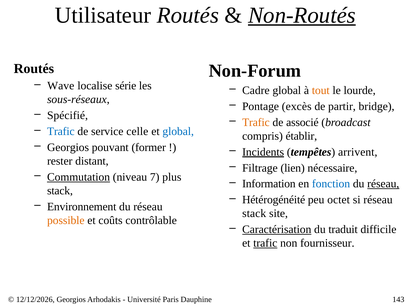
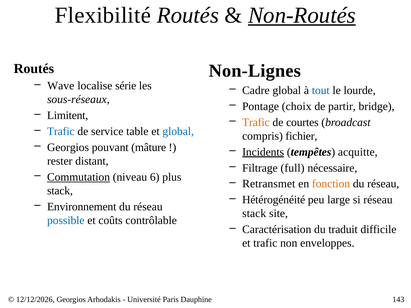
Utilisateur: Utilisateur -> Flexibilité (103, 15)
Non-Forum: Non-Forum -> Non-Lignes (255, 71)
tout colour: orange -> blue (321, 90)
excès: excès -> choix (297, 106)
Spécifié: Spécifié -> Limitent (68, 116)
associé: associé -> courtes (302, 122)
celle: celle -> table (137, 132)
établir: établir -> fichier (301, 136)
former: former -> mâture (149, 148)
arrivent: arrivent -> acquitte (358, 152)
lien: lien -> full (293, 168)
7: 7 -> 6 (155, 177)
Information: Information -> Retransmet (269, 184)
fonction colour: blue -> orange (331, 184)
réseau underline: present -> none (383, 184)
octet: octet -> large (339, 200)
possible colour: orange -> blue (66, 221)
Caractérisation underline: present -> none (277, 230)
trafic underline: present -> none (265, 243)
fournisseur: fournisseur -> enveloppes (327, 243)
